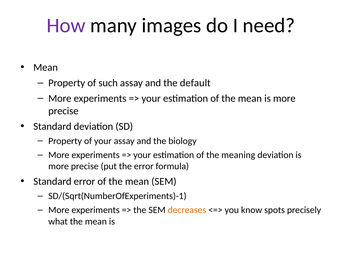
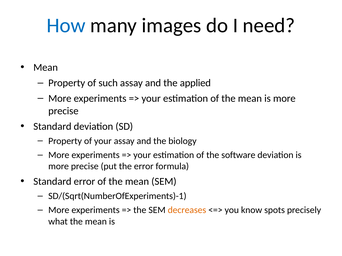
How colour: purple -> blue (66, 26)
default: default -> applied (195, 83)
meaning: meaning -> software (238, 155)
